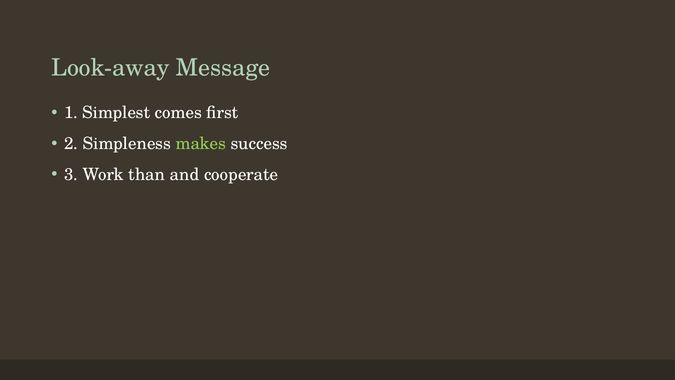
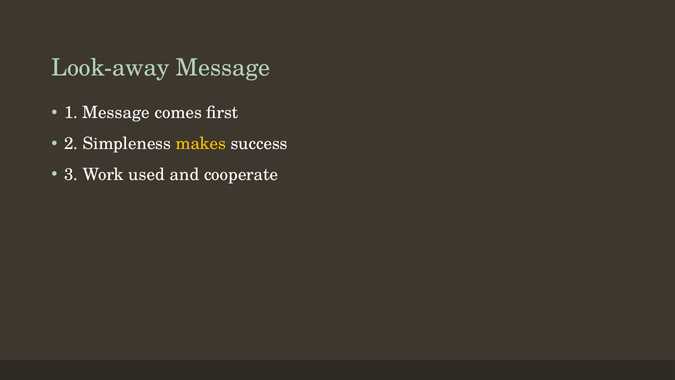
1 Simplest: Simplest -> Message (116, 113)
makes colour: light green -> yellow (201, 143)
than: than -> used (147, 174)
